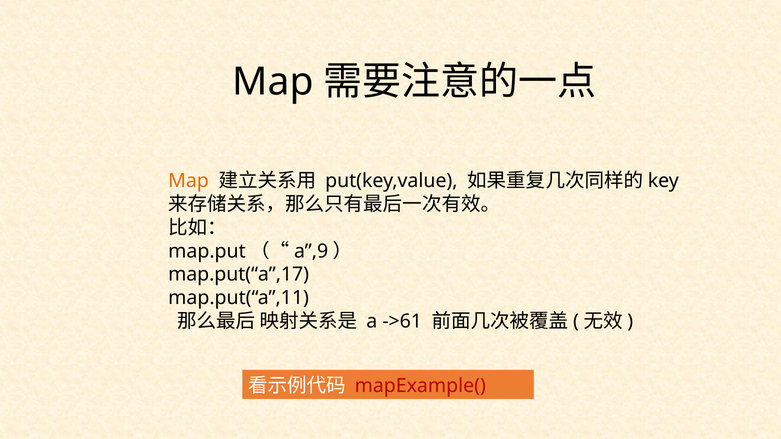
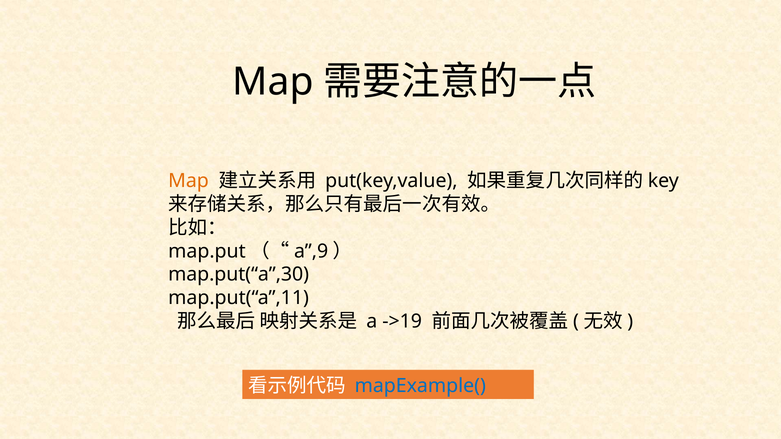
map.put(“a”,17: map.put(“a”,17 -> map.put(“a”,30 (239, 275)
->61: ->61 -> ->19 (402, 322)
mapExample( colour: red -> blue (420, 386)
